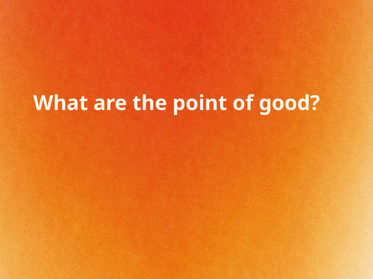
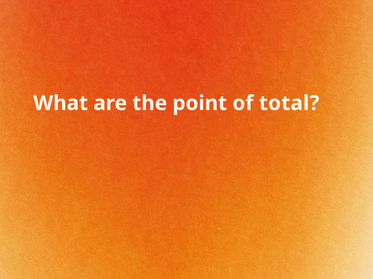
good: good -> total (289, 103)
